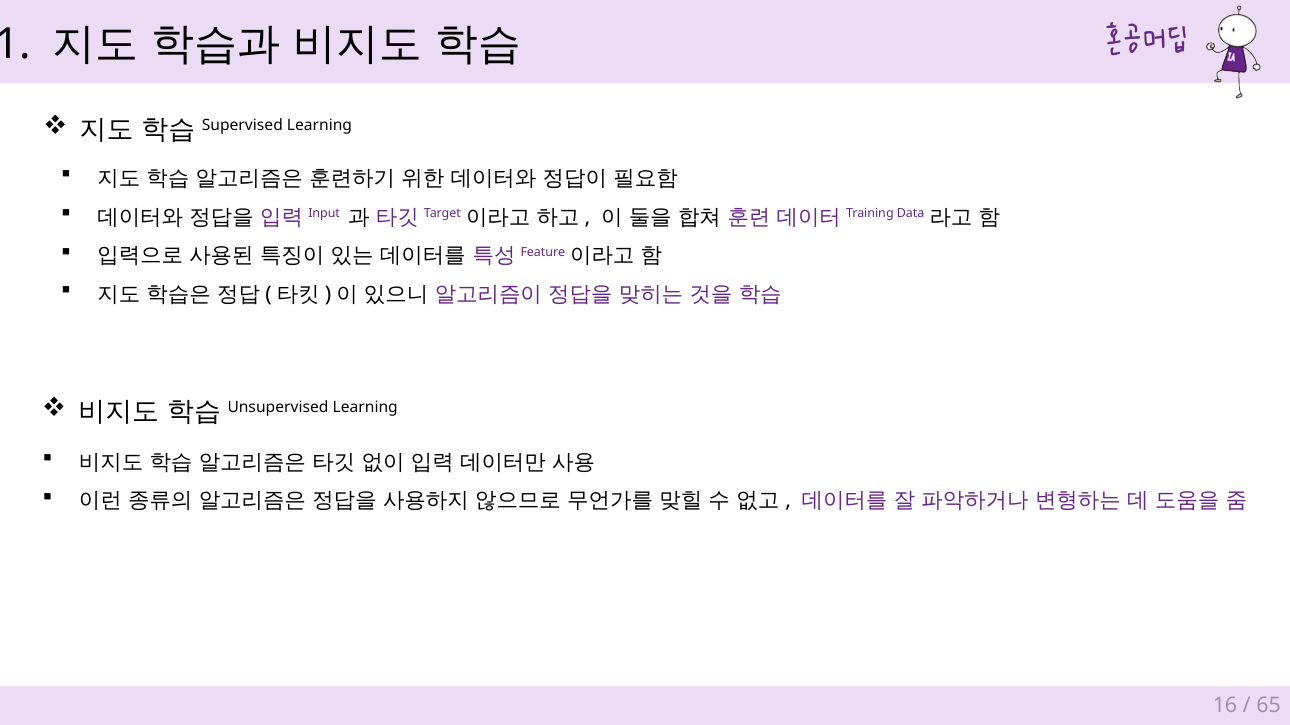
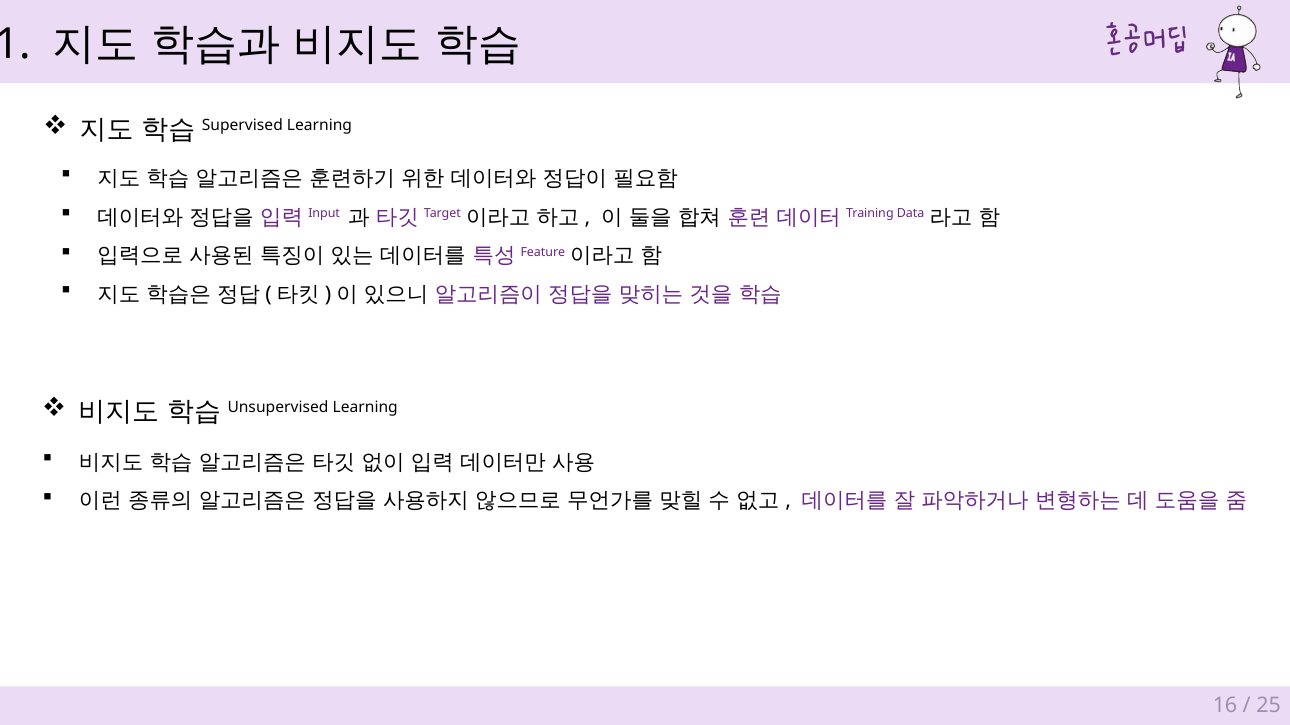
65: 65 -> 25 (1269, 706)
